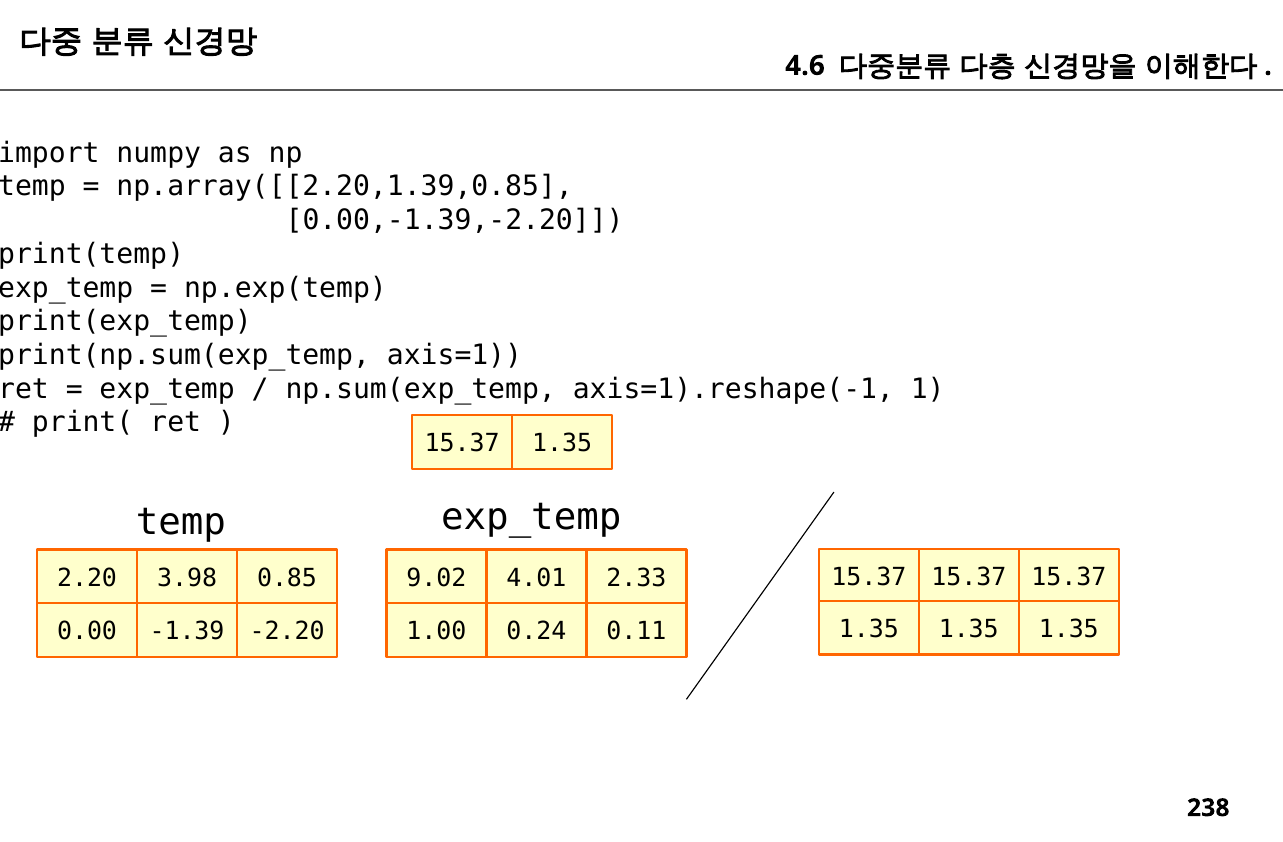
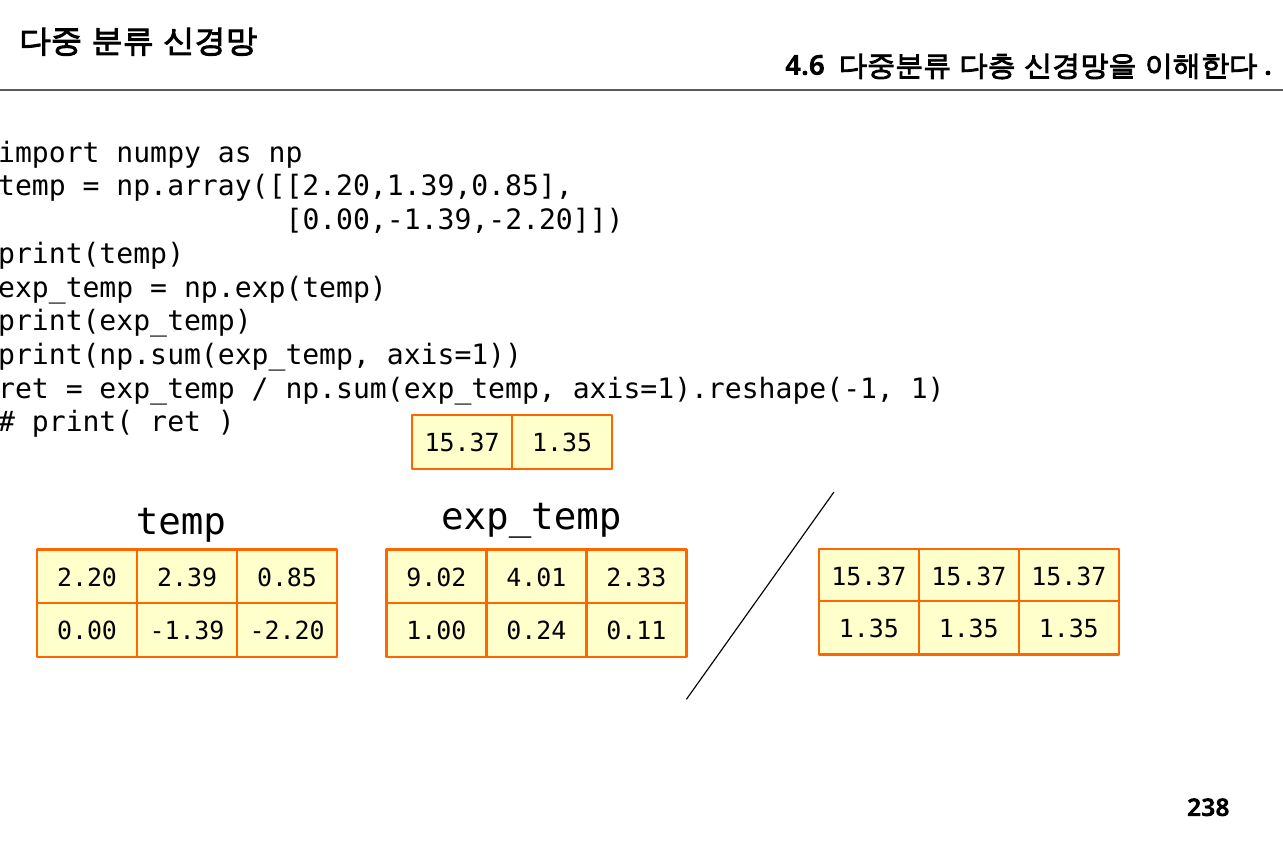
3.98: 3.98 -> 2.39 (187, 579)
